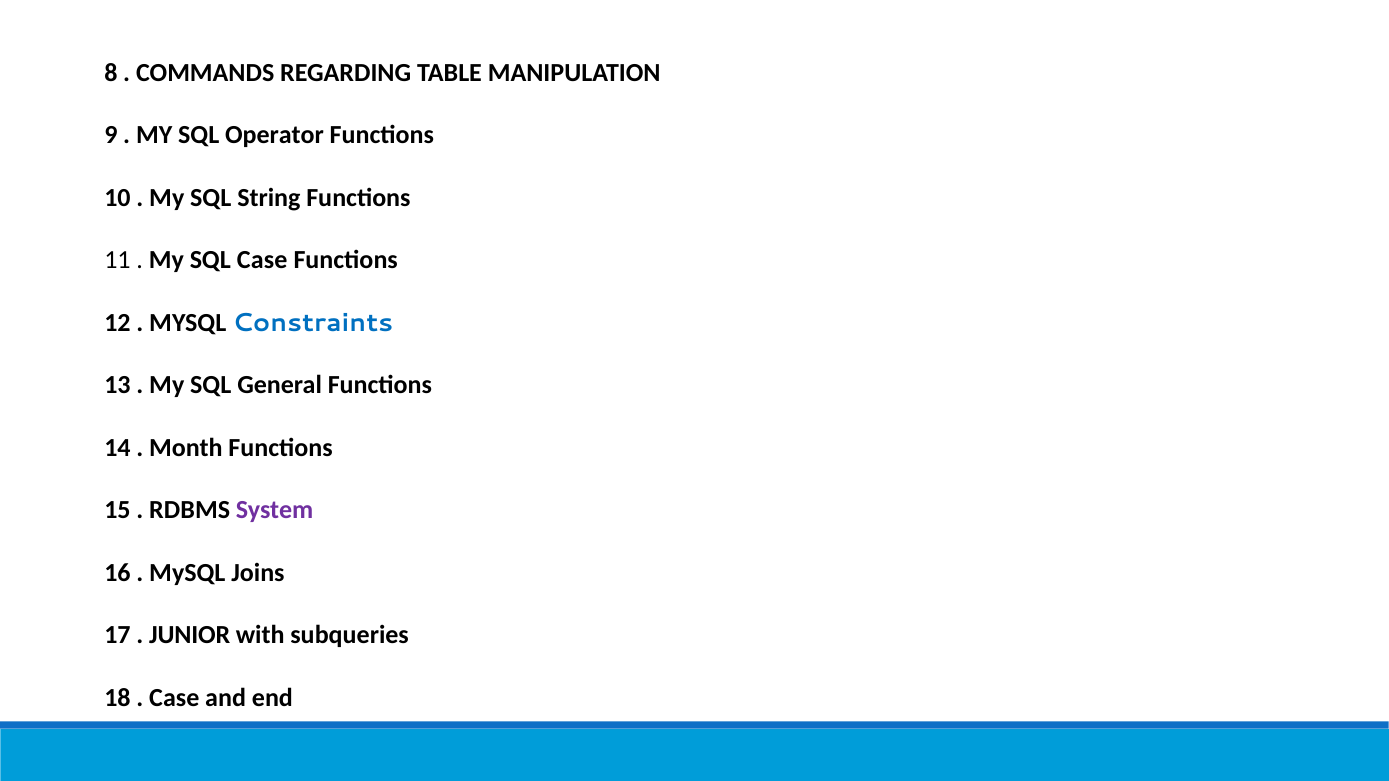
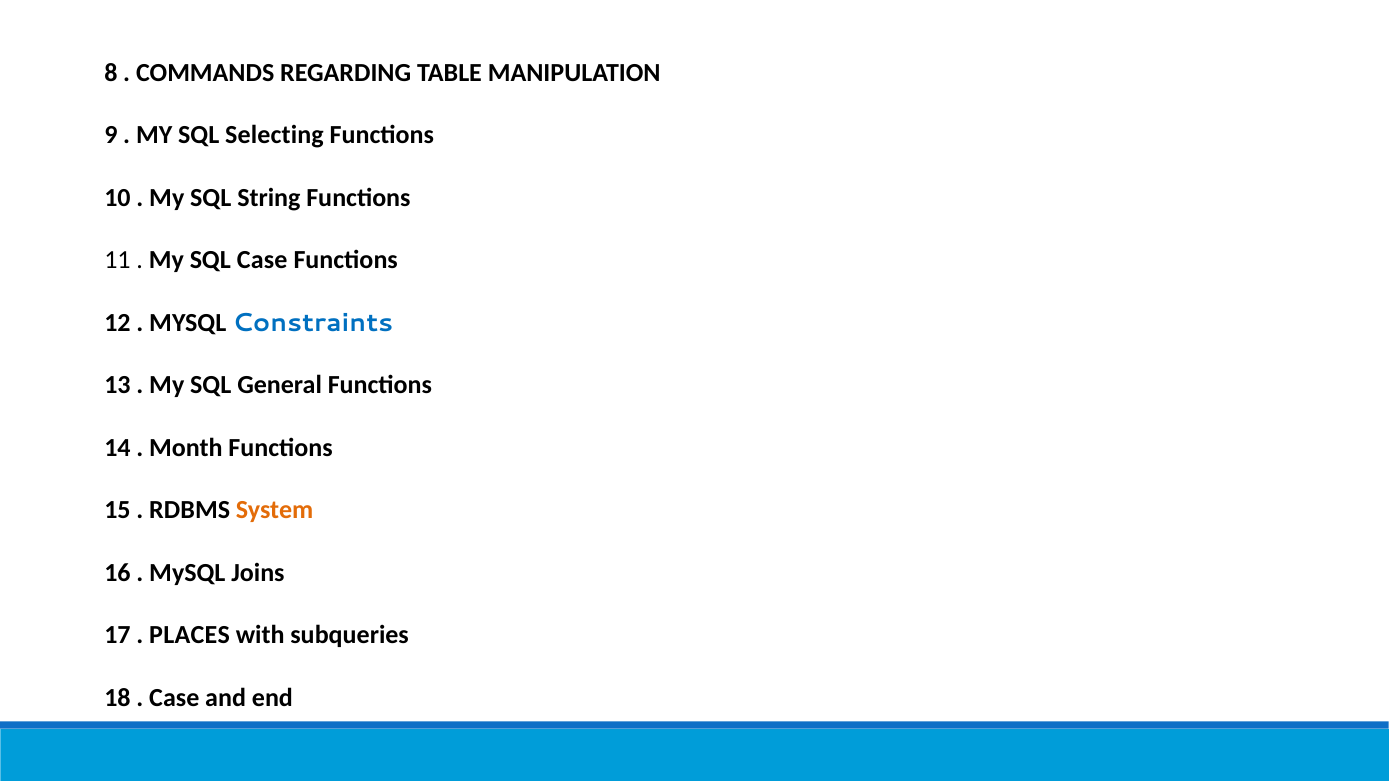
Operator: Operator -> Selecting (274, 135)
System colour: purple -> orange (274, 510)
JUNIOR: JUNIOR -> PLACES (190, 635)
